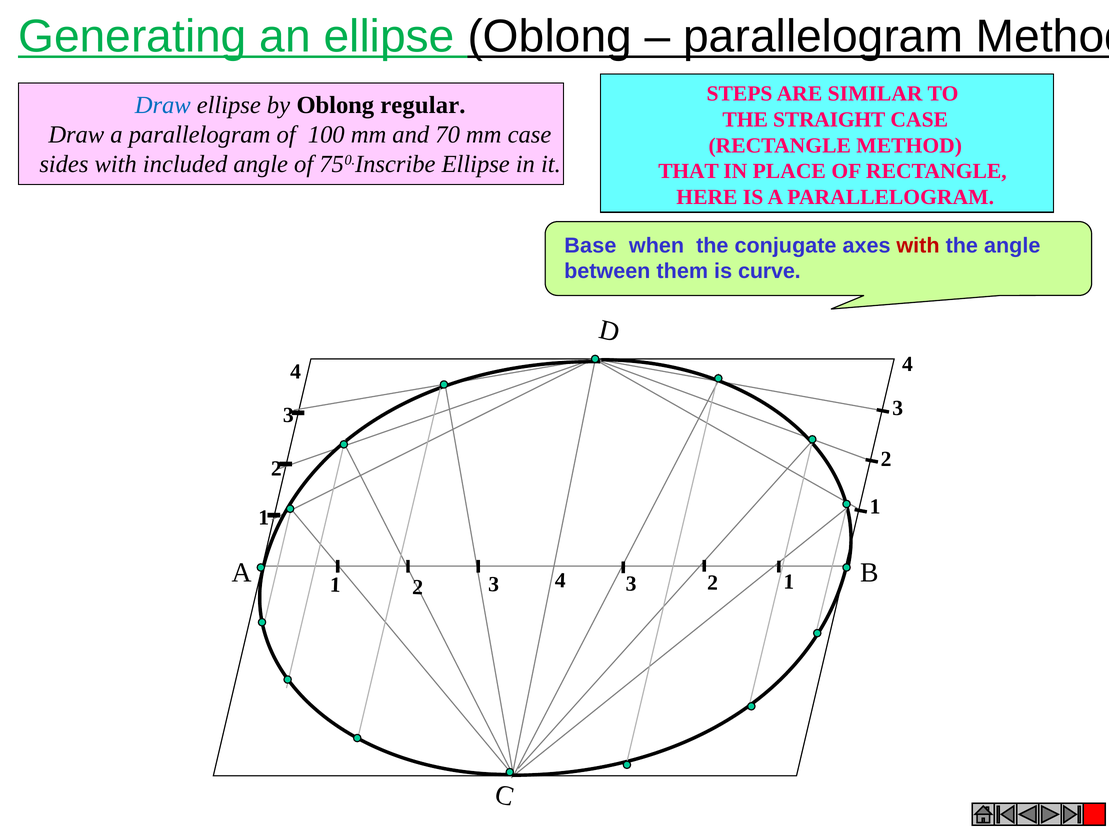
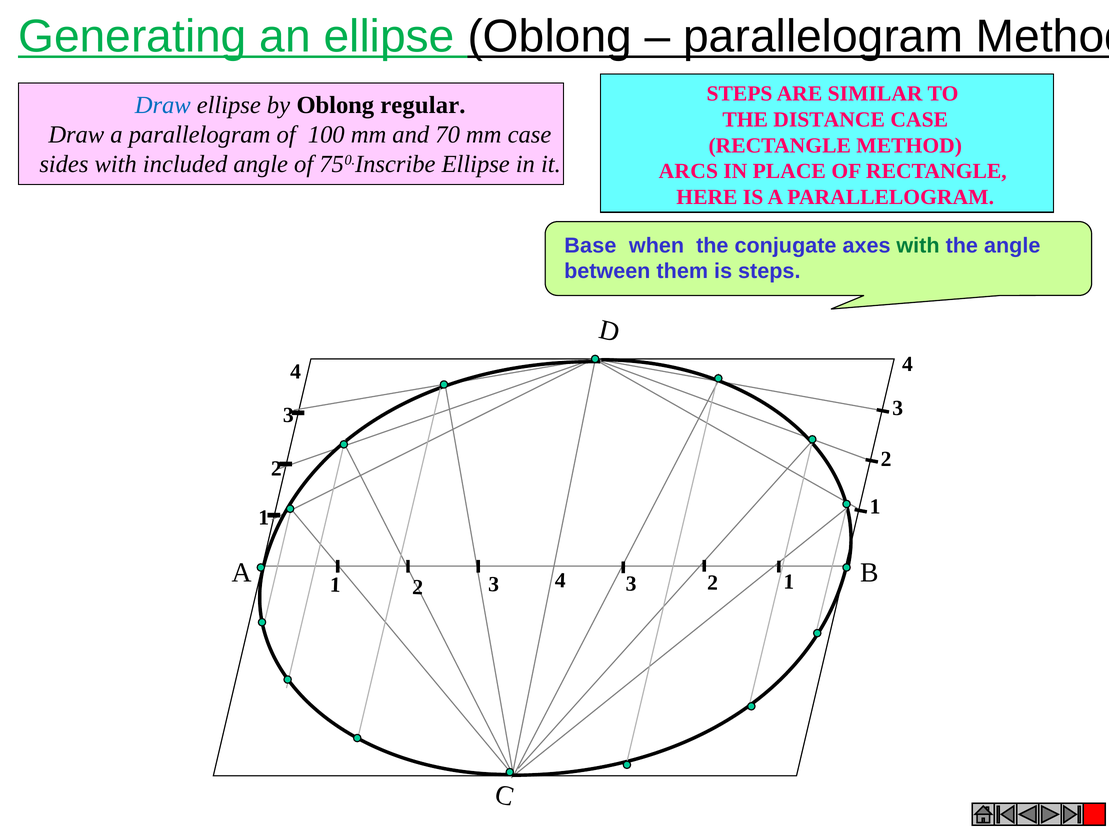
STRAIGHT: STRAIGHT -> DISTANCE (829, 120)
THAT: THAT -> ARCS (688, 172)
with colour: red -> green (918, 246)
is curve: curve -> steps (769, 272)
